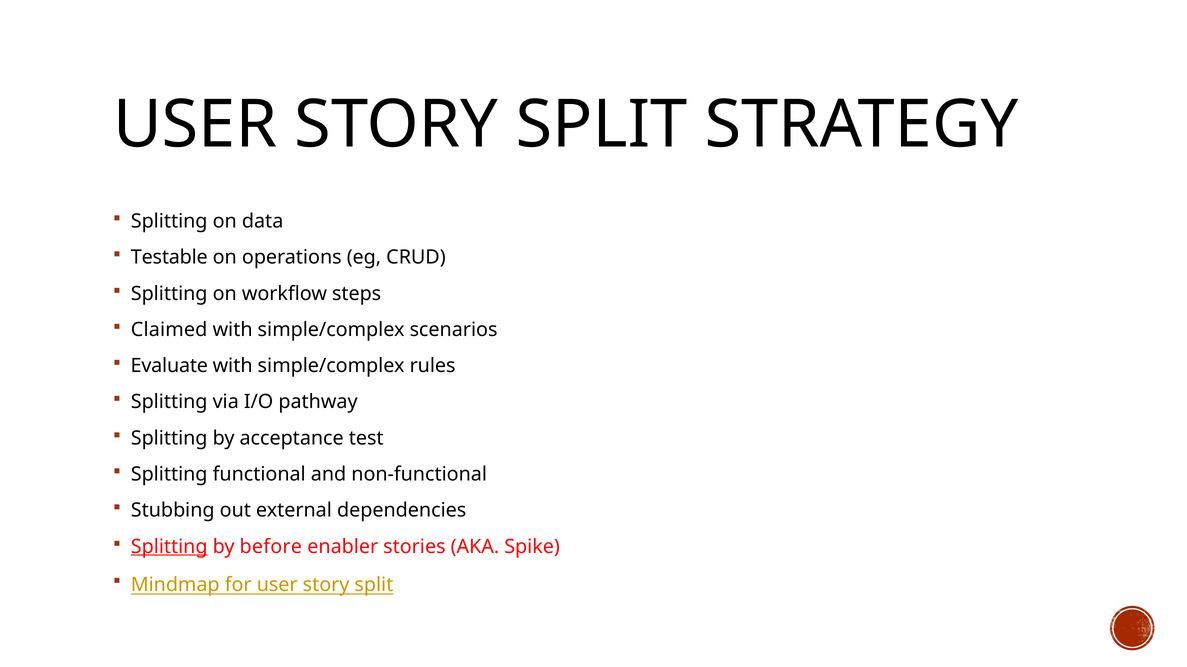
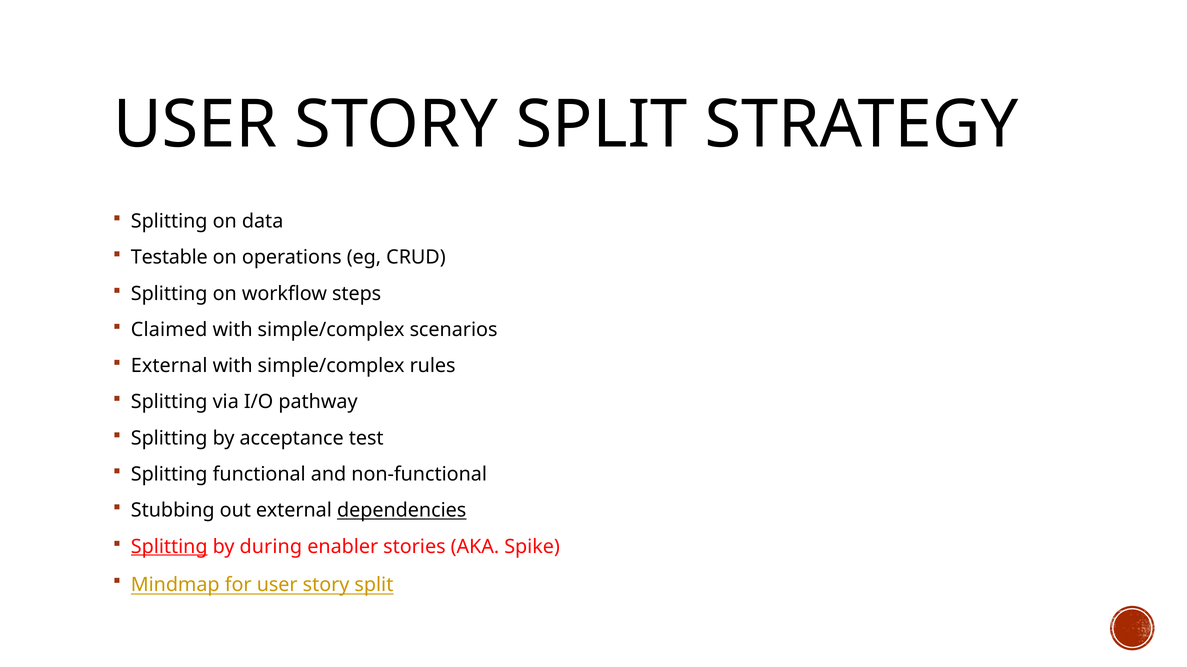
Evaluate: Evaluate -> External (169, 366)
dependencies underline: none -> present (402, 511)
before: before -> during (271, 547)
